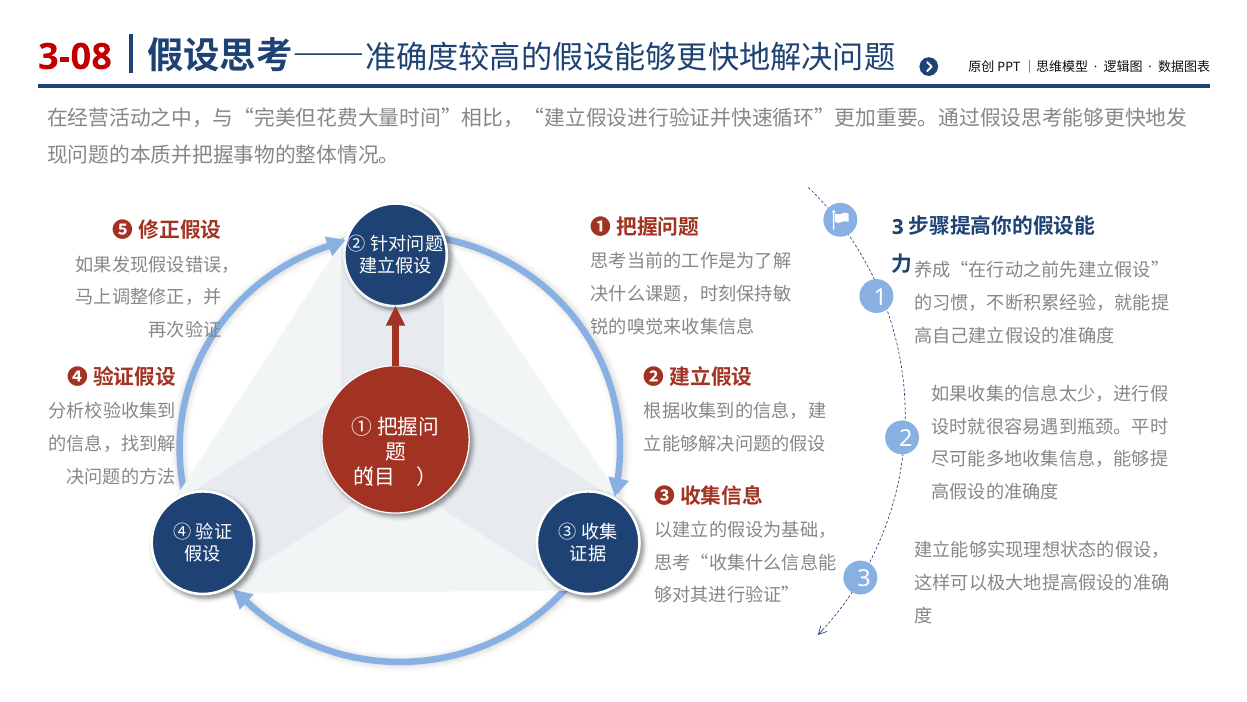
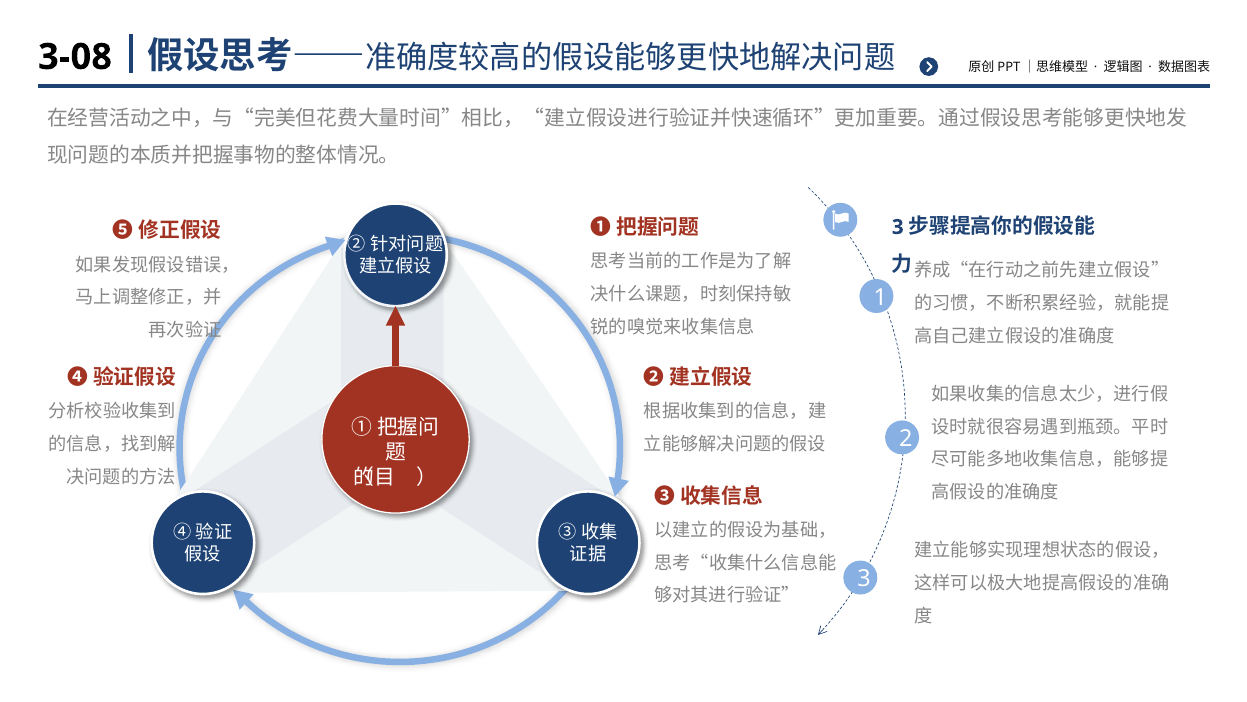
3-08 colour: red -> black (75, 57)
